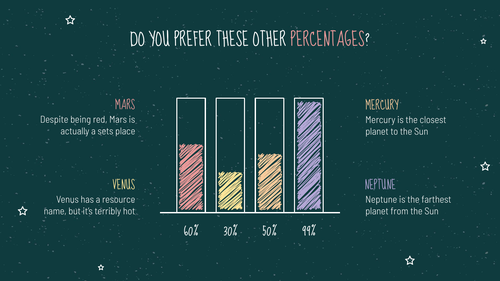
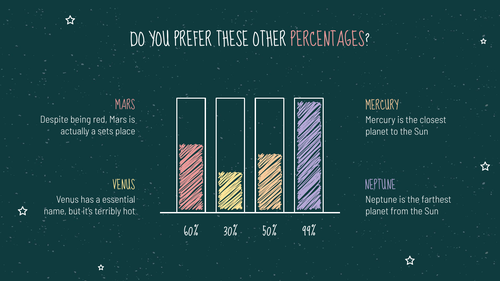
resource: resource -> essential (119, 200)
